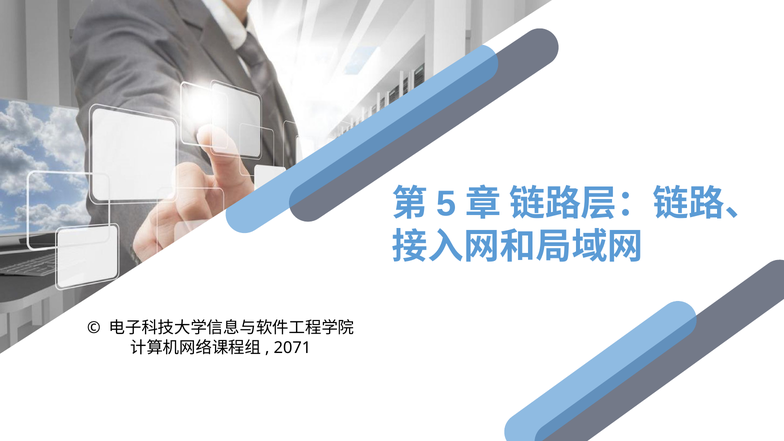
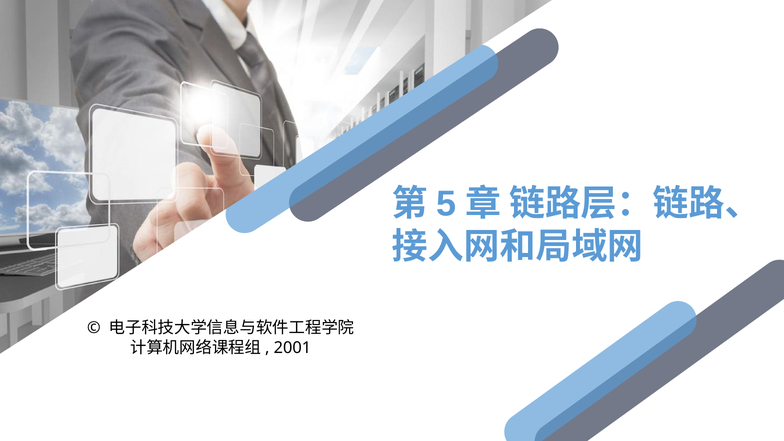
2071: 2071 -> 2001 (292, 348)
